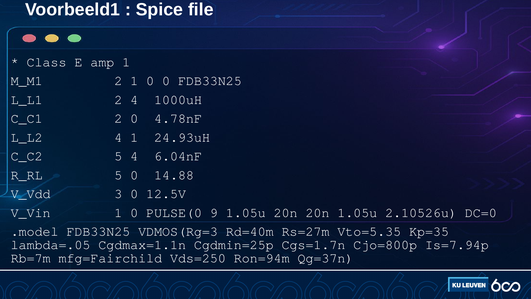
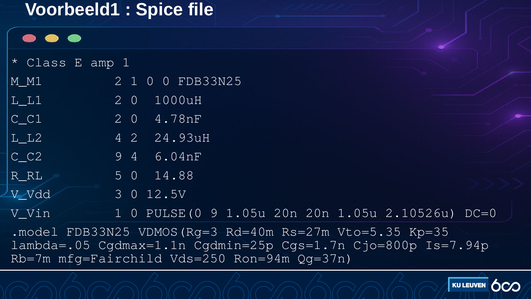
L_L1 2 4: 4 -> 0 (134, 100)
4 1: 1 -> 2 (134, 137)
C_C2 5: 5 -> 9 (118, 156)
